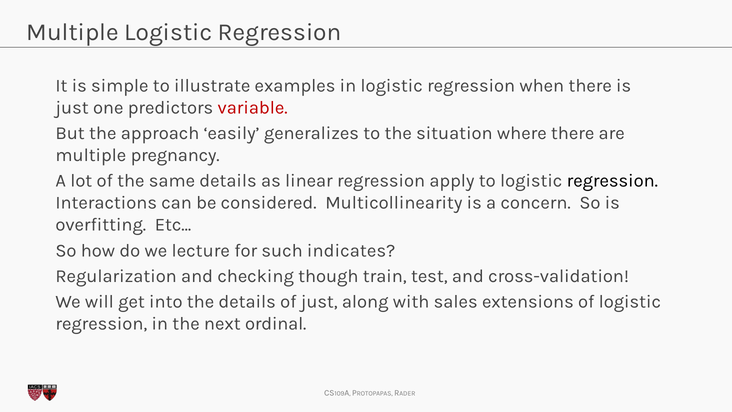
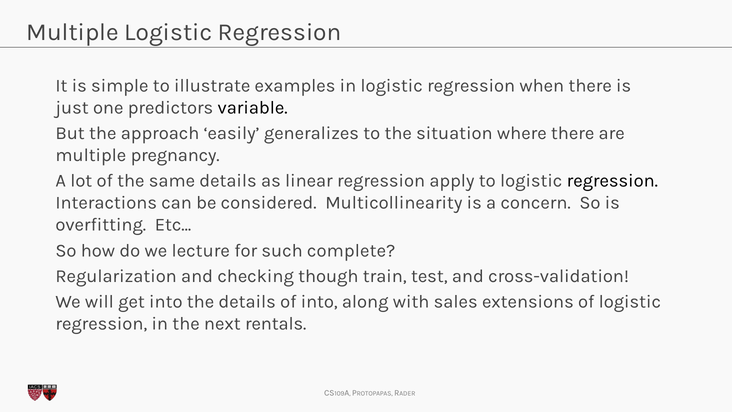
variable colour: red -> black (253, 108)
indicates: indicates -> complete (351, 250)
of just: just -> into (319, 302)
ordinal: ordinal -> rentals (276, 324)
